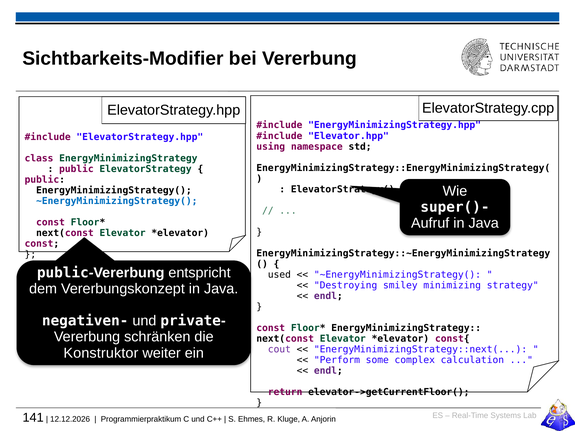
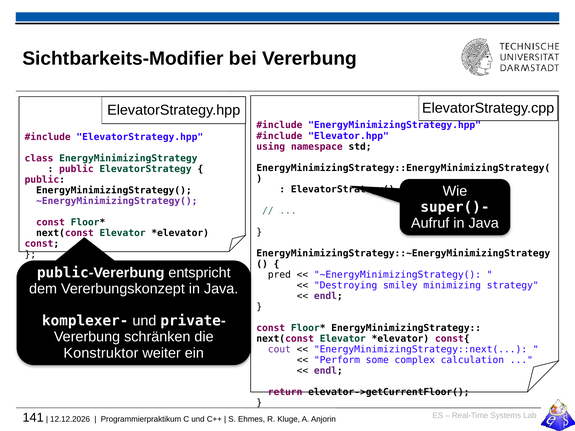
~EnergyMinimizingStrategy( colour: blue -> purple (117, 201)
used: used -> pred (279, 275)
negativen-: negativen- -> komplexer- (85, 321)
